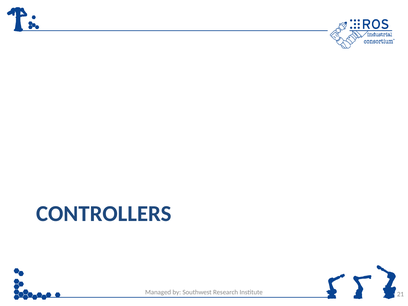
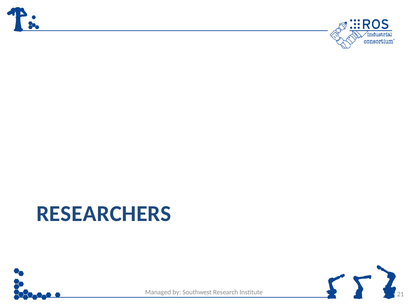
CONTROLLERS: CONTROLLERS -> RESEARCHERS (104, 214)
